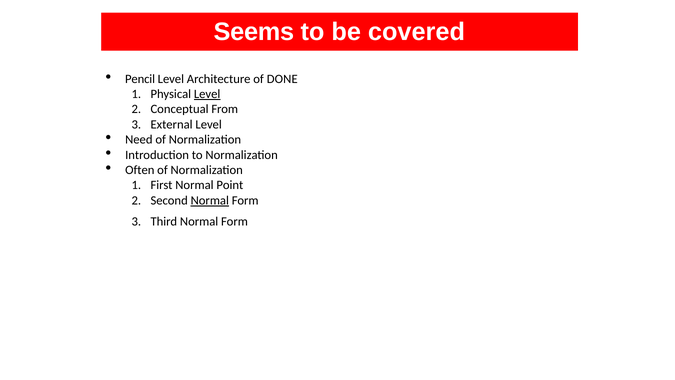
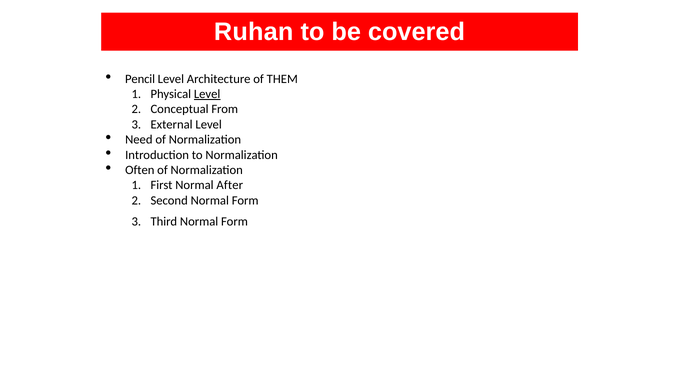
Seems: Seems -> Ruhan (254, 32)
DONE: DONE -> THEM (282, 79)
Point: Point -> After (230, 185)
Normal underline: present -> none (210, 200)
